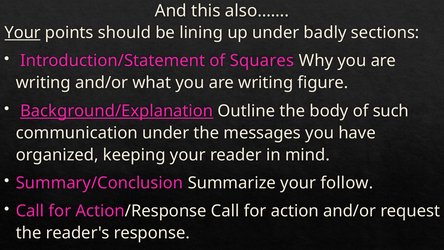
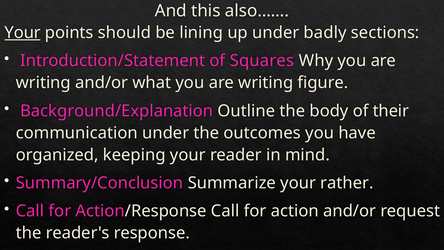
Background/Explanation underline: present -> none (117, 111)
such: such -> their (391, 111)
messages: messages -> outcomes (262, 133)
follow: follow -> rather (347, 183)
